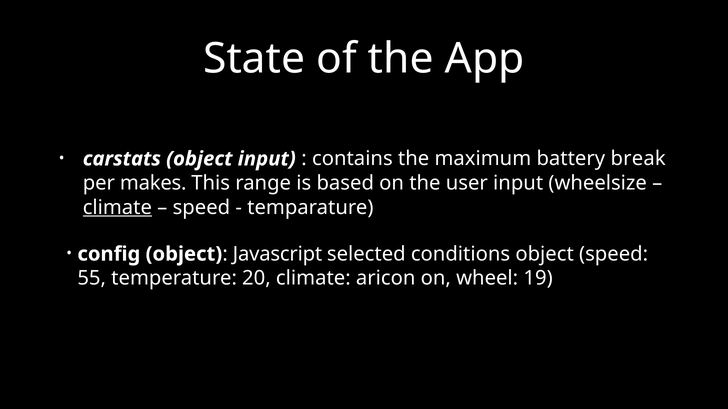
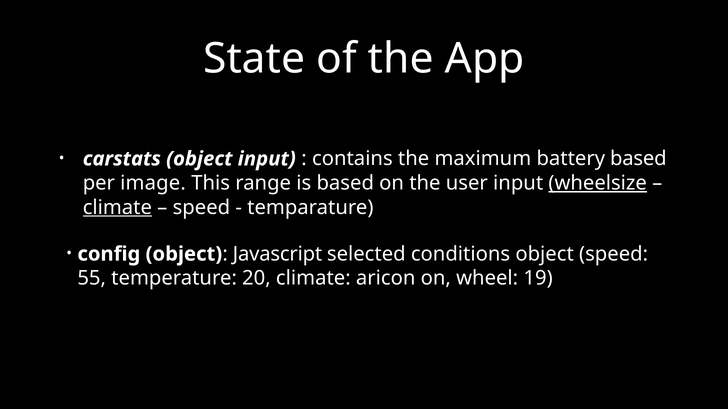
battery break: break -> based (638, 159)
makes: makes -> image (153, 183)
wheelsize underline: none -> present (598, 183)
